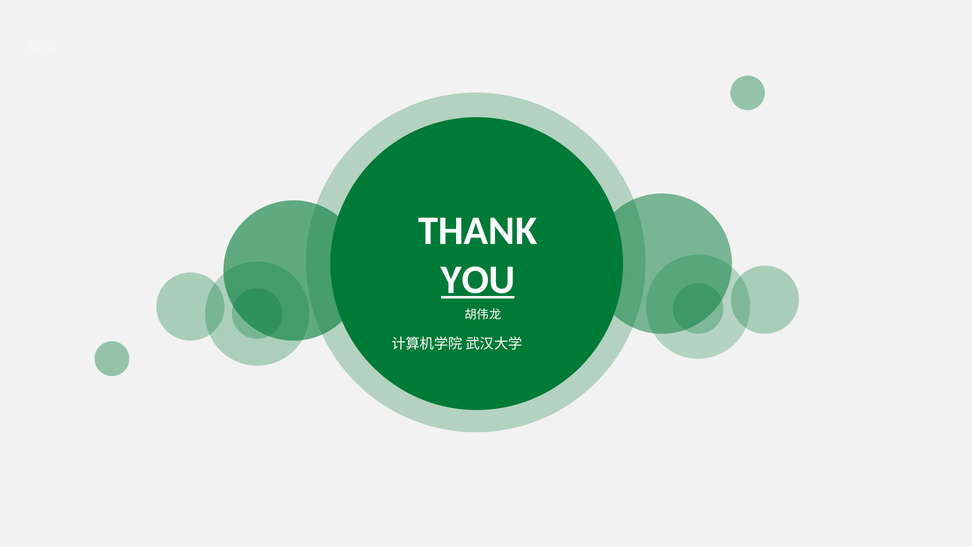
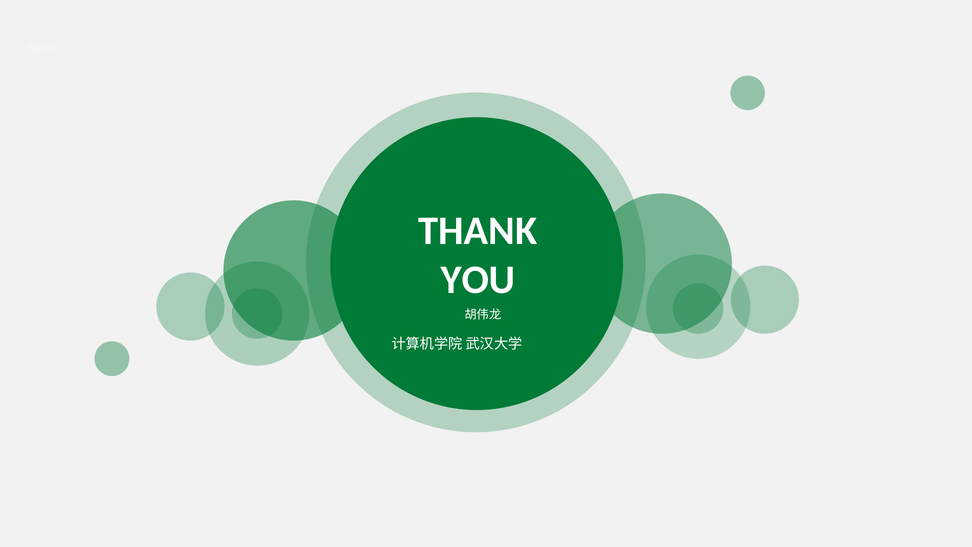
YOU underline: present -> none (478, 280)
